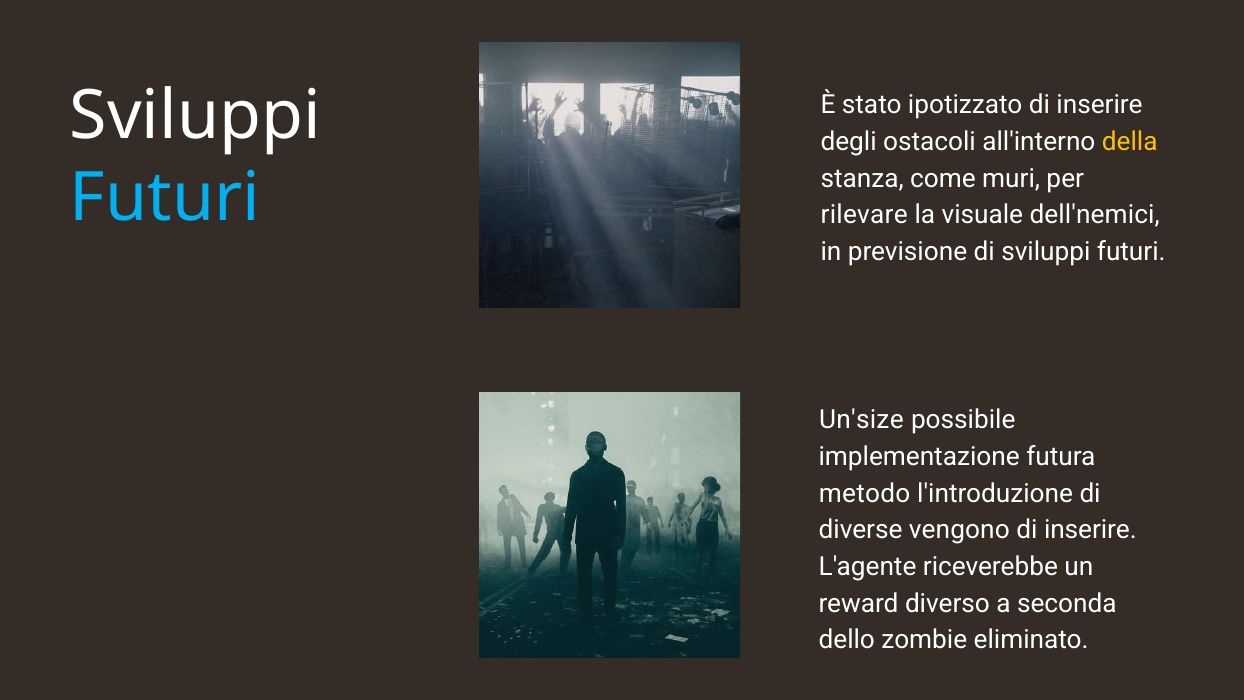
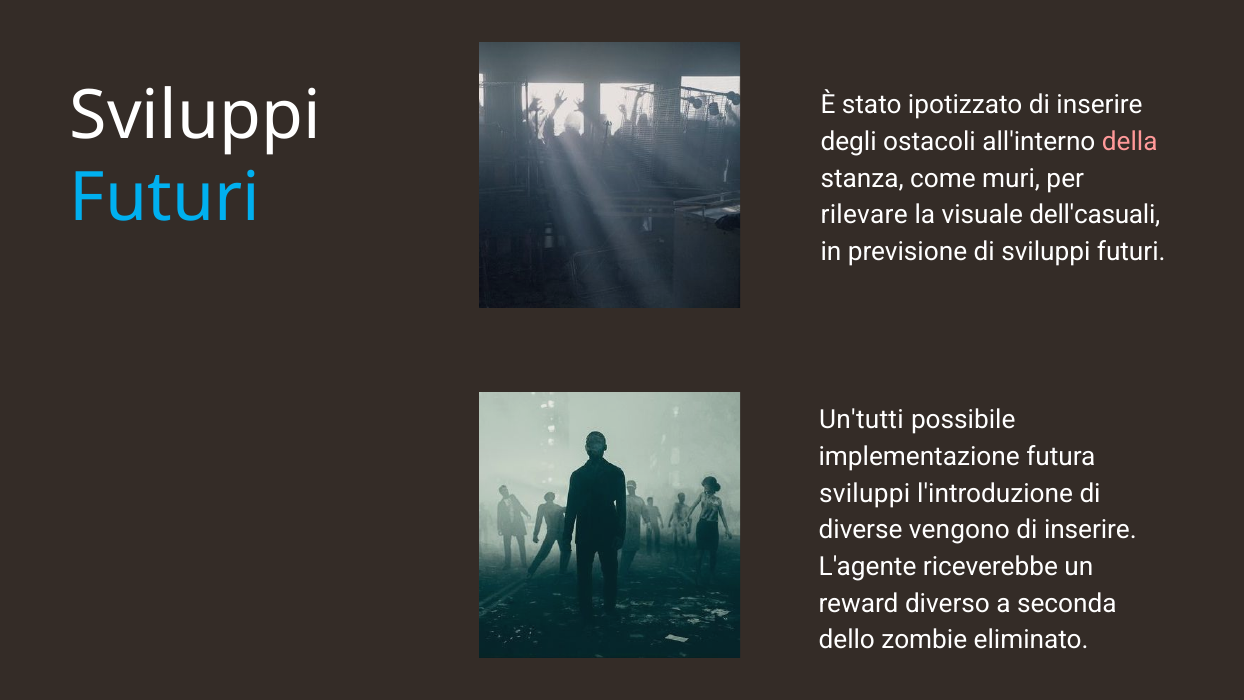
della colour: yellow -> pink (1130, 142)
dell'nemici: dell'nemici -> dell'casuali (1095, 215)
Un'size: Un'size -> Un'tutti (861, 420)
metodo: metodo -> sviluppi (865, 493)
